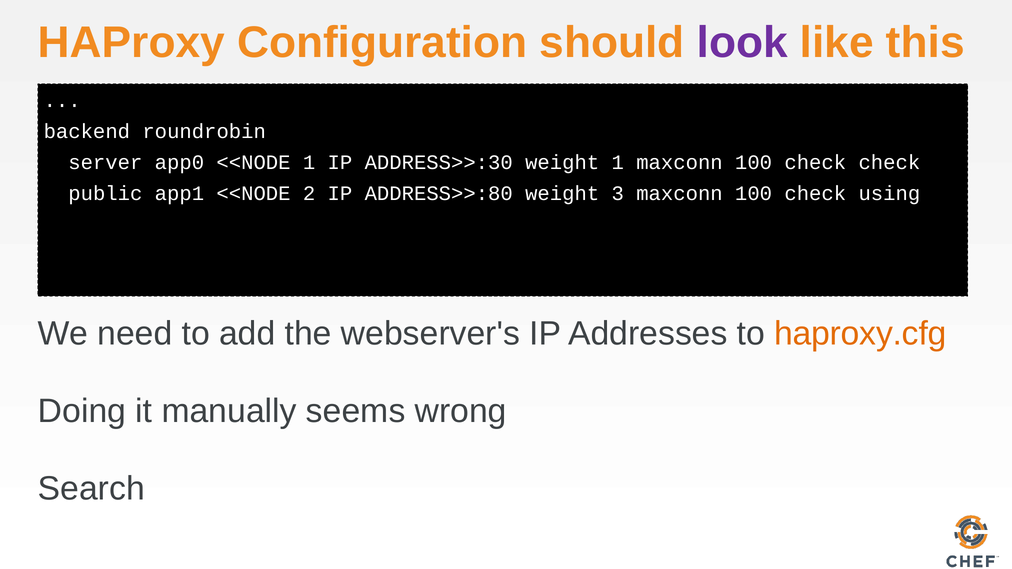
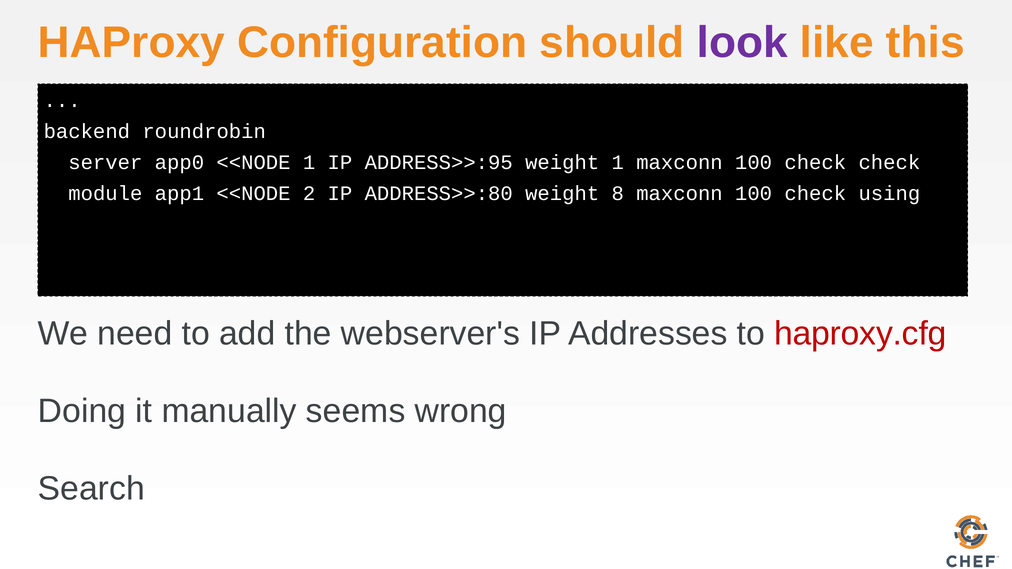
ADDRESS>>:30: ADDRESS>>:30 -> ADDRESS>>:95 (439, 163)
public: public -> module (105, 194)
3: 3 -> 8 (618, 194)
haproxy.cfg colour: orange -> red (860, 334)
